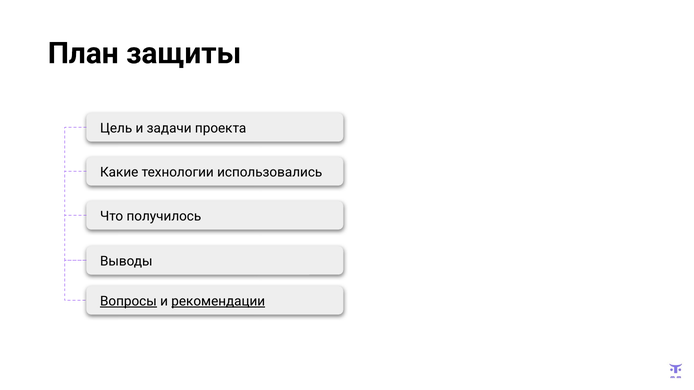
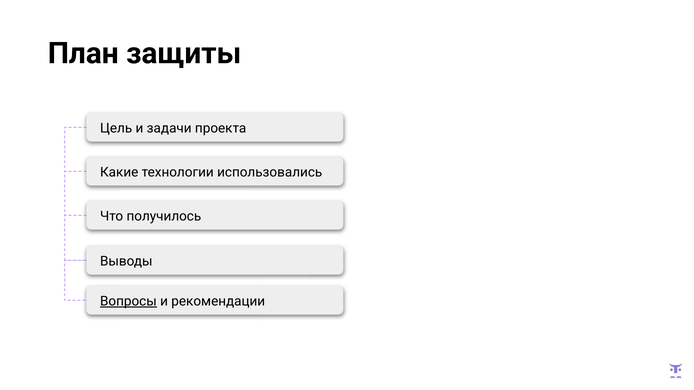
рекомендации underline: present -> none (218, 302)
